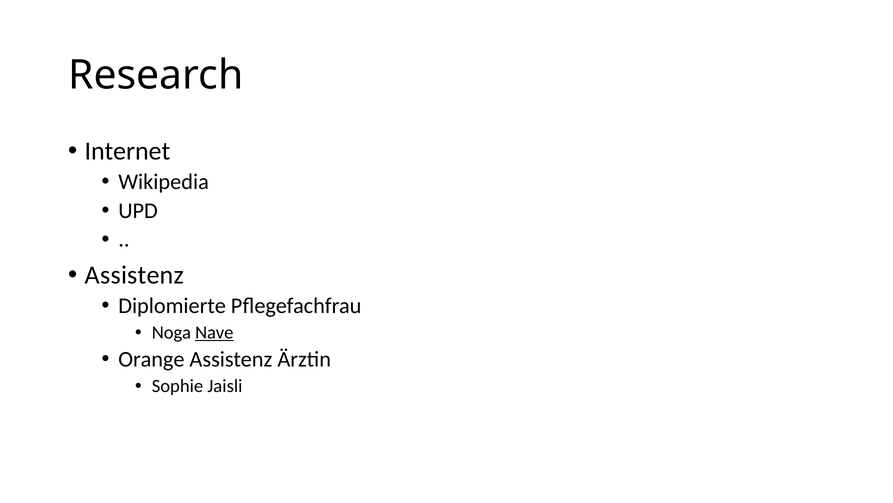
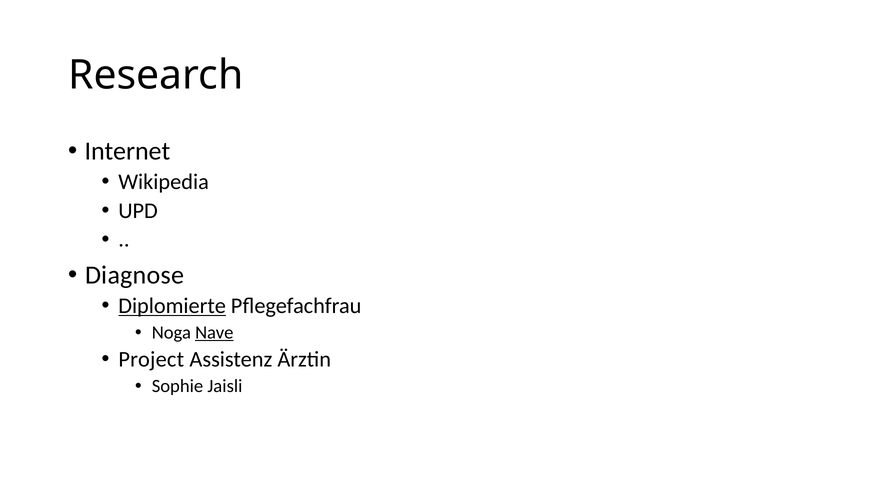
Assistenz: Assistenz -> Diagnose (135, 275)
Diplomierte underline: none -> present (172, 305)
Orange: Orange -> Project (151, 359)
